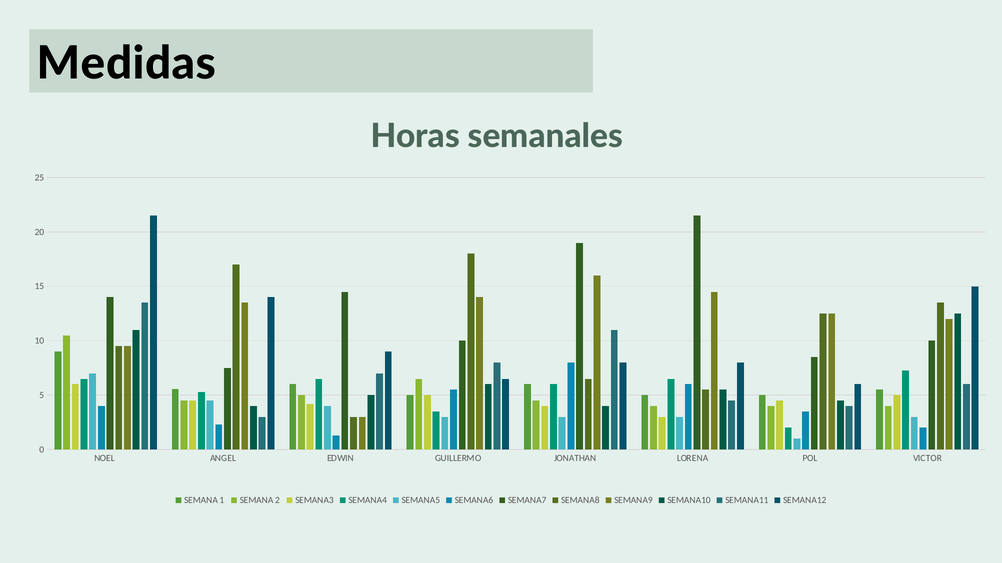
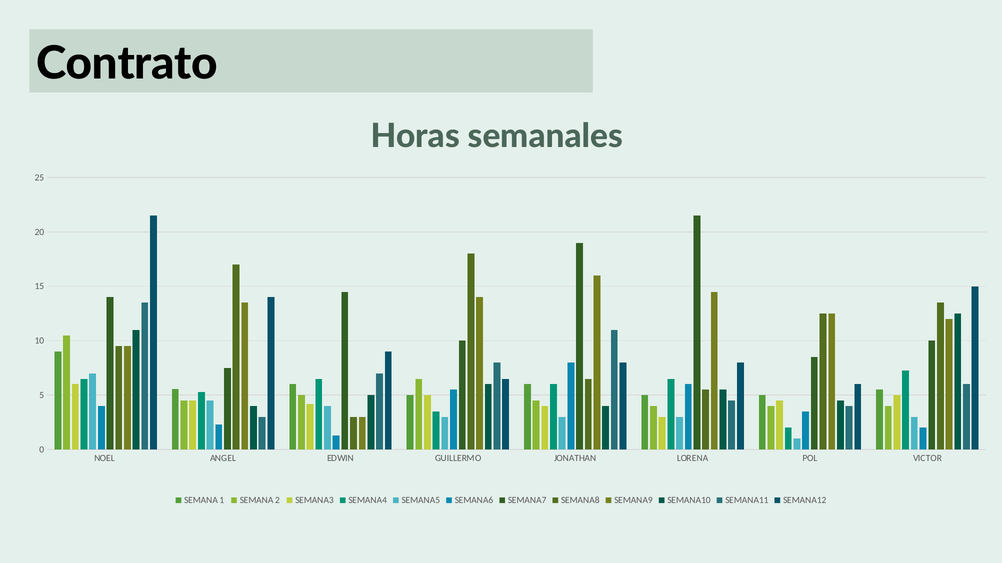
Medidas: Medidas -> Contrato (127, 64)
